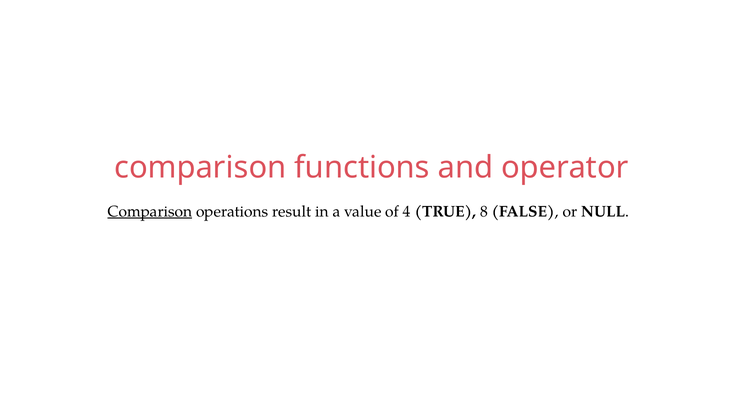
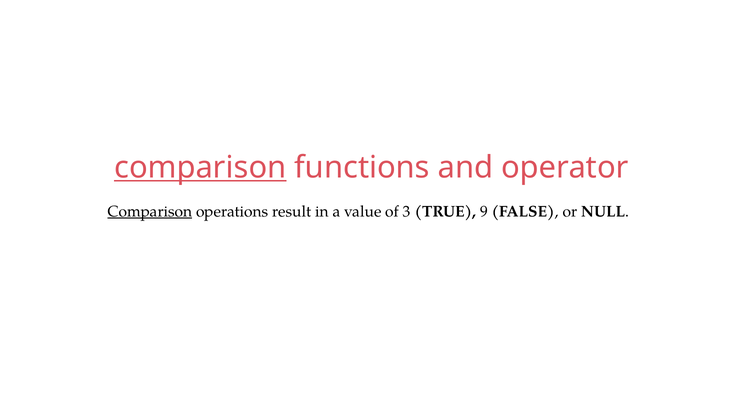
comparison underline: none -> present (200, 167)
4: 4 -> 3 (407, 211)
8: 8 -> 9 (484, 211)
